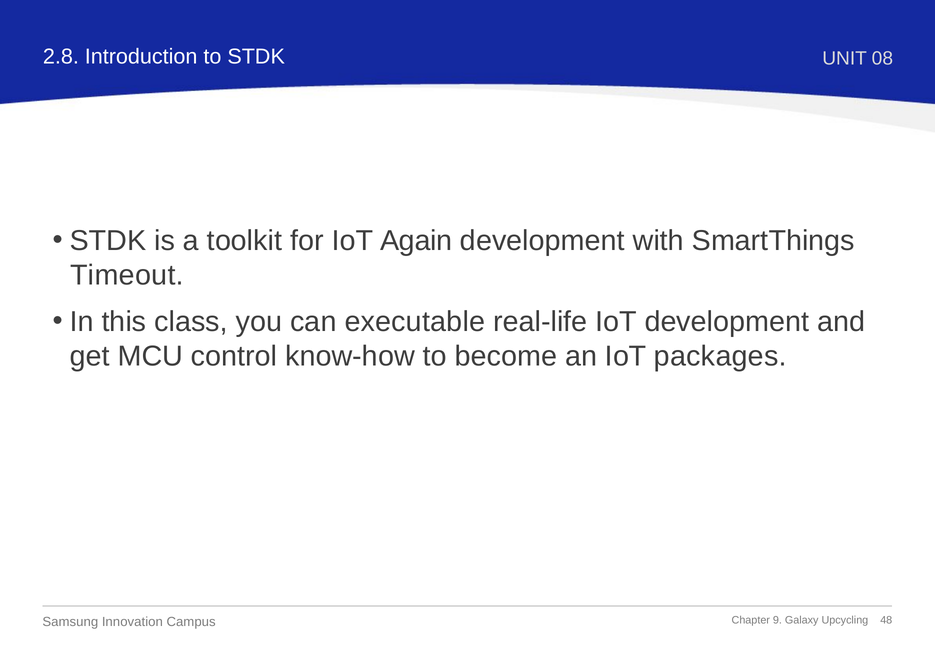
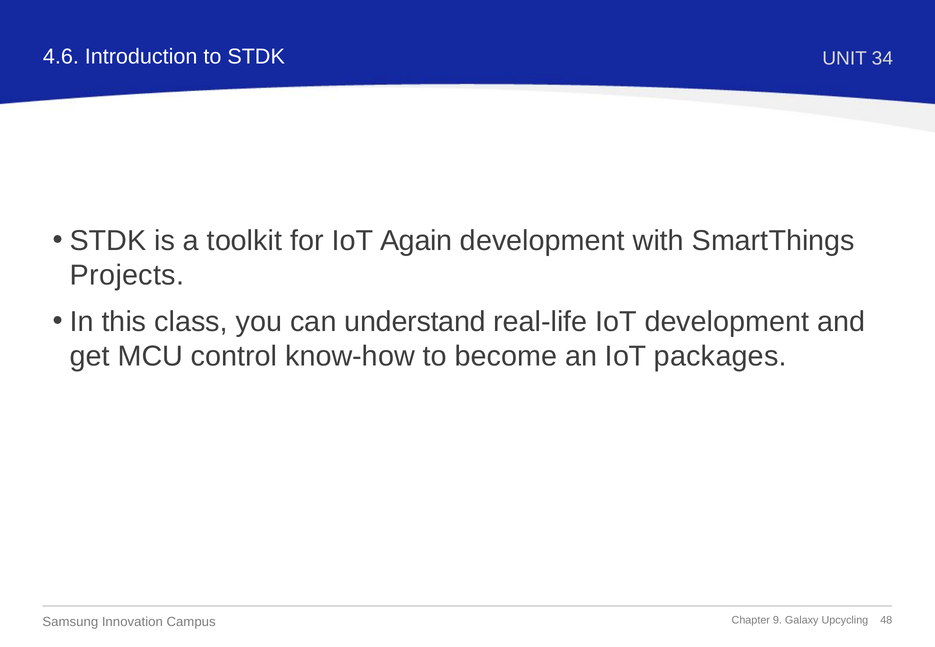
2.8: 2.8 -> 4.6 (61, 57)
08: 08 -> 34 (882, 58)
Timeout: Timeout -> Projects (127, 276)
executable: executable -> understand (415, 322)
